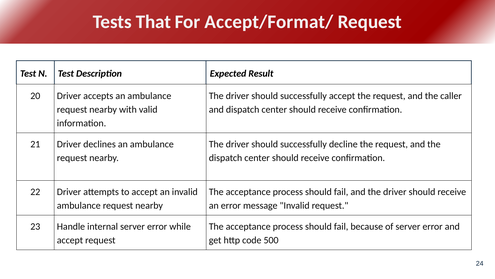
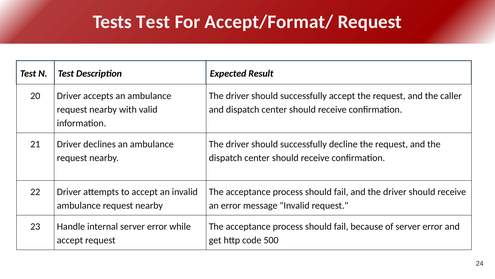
Tests That: That -> Test (153, 22)
